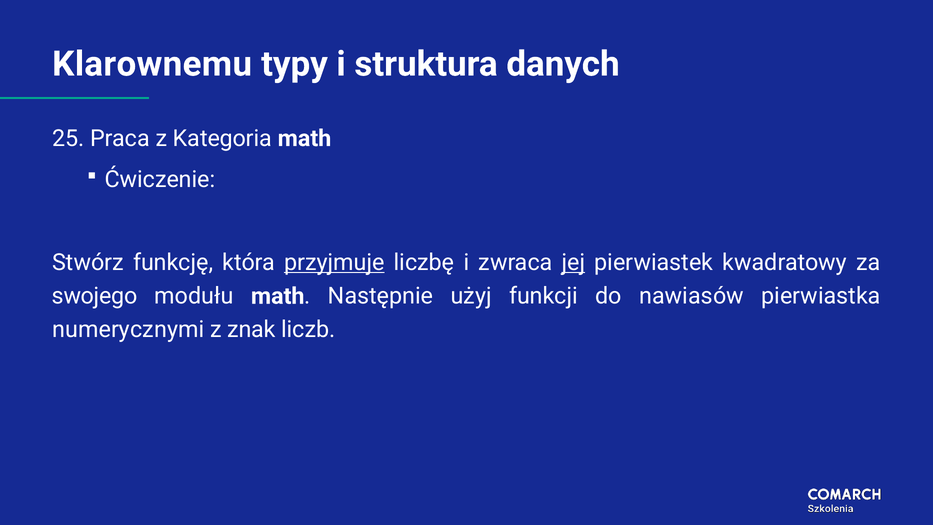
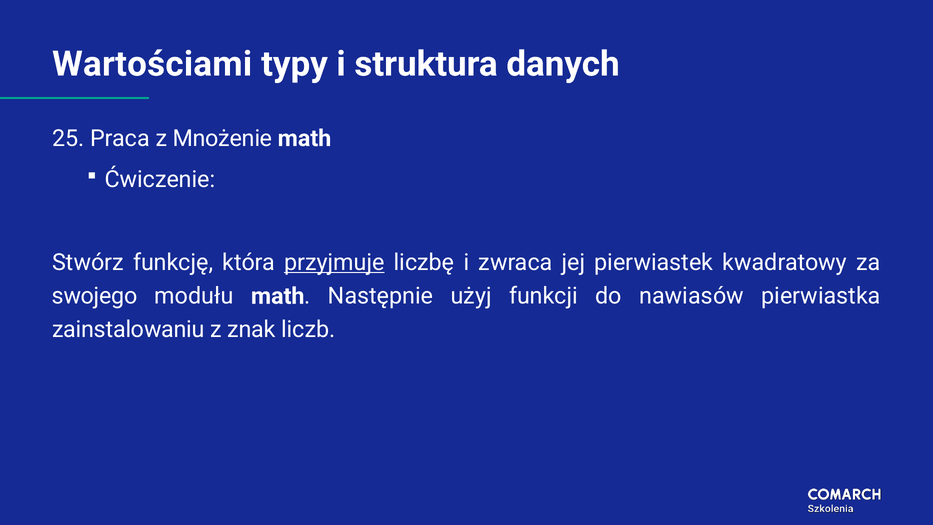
Klarownemu: Klarownemu -> Wartościami (152, 64)
Kategoria: Kategoria -> Mnożenie (222, 138)
jej underline: present -> none (573, 262)
numerycznymi: numerycznymi -> zainstalowaniu (128, 330)
